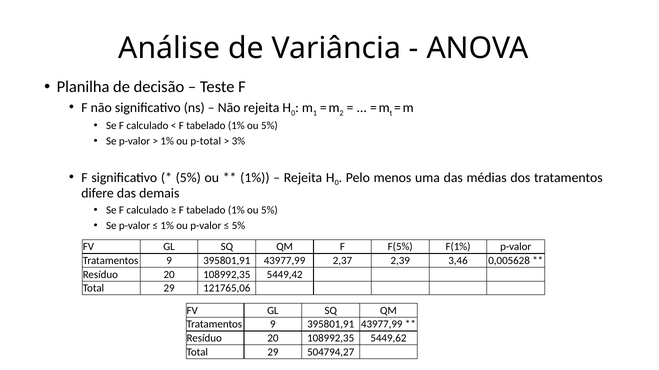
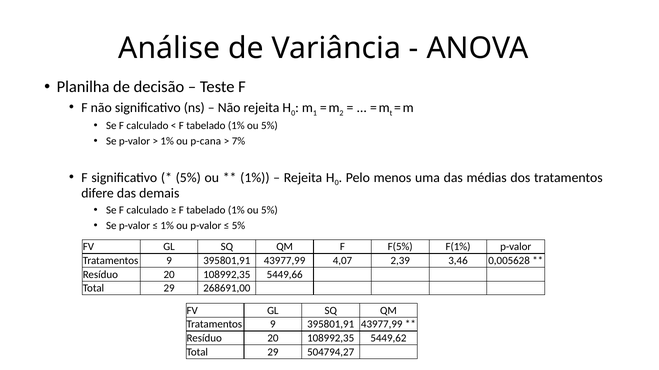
p-total: p-total -> p-cana (206, 141)
3%: 3% -> 7% (238, 141)
2,37: 2,37 -> 4,07 (342, 261)
5449,42: 5449,42 -> 5449,66 (285, 275)
121765,06: 121765,06 -> 268691,00 (227, 289)
